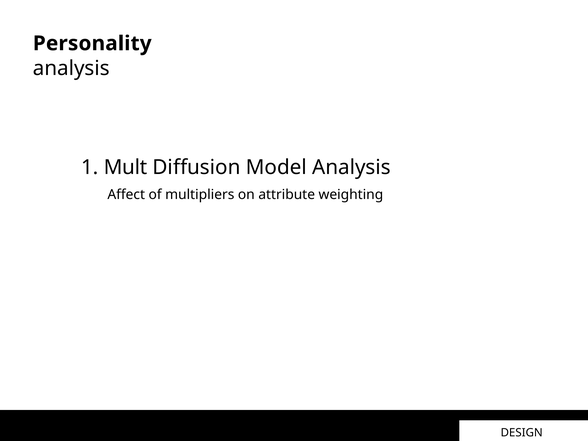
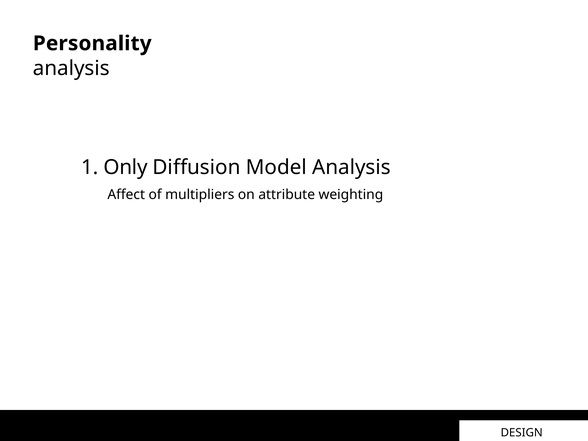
Mult: Mult -> Only (126, 167)
